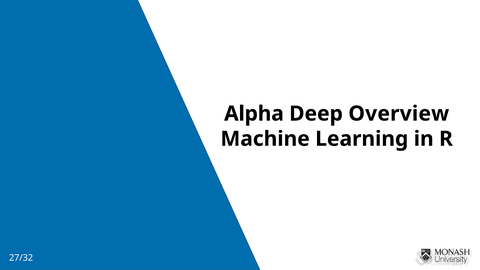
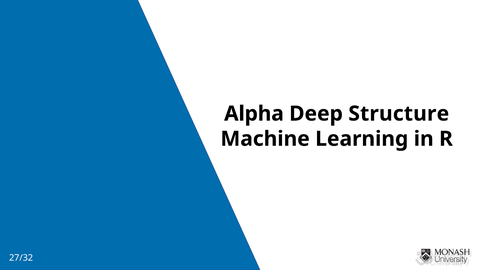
Overview: Overview -> Structure (399, 114)
